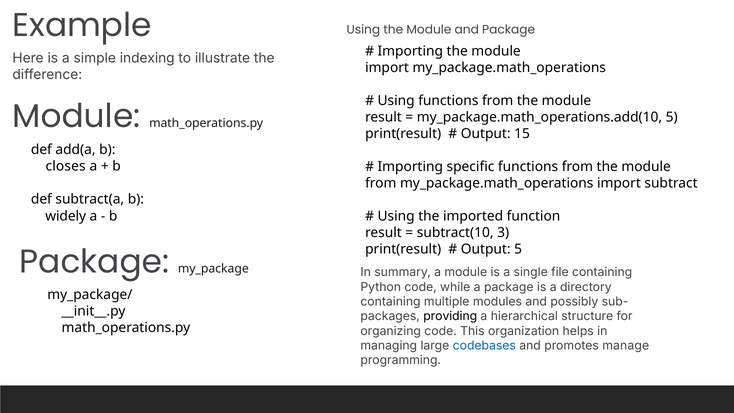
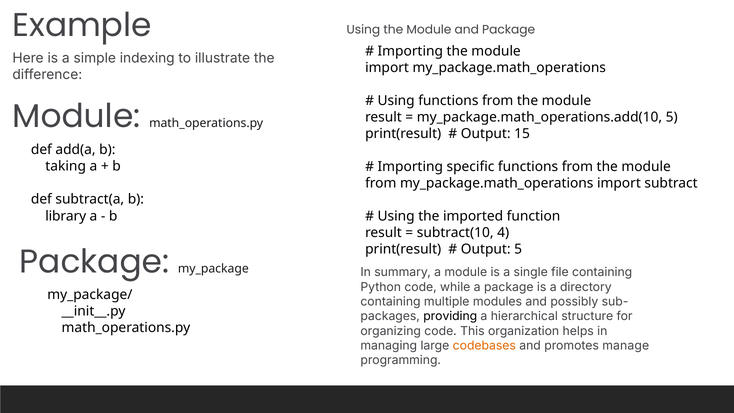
closes: closes -> taking (66, 166)
widely: widely -> library (66, 216)
3: 3 -> 4 (503, 233)
codebases colour: blue -> orange (484, 346)
